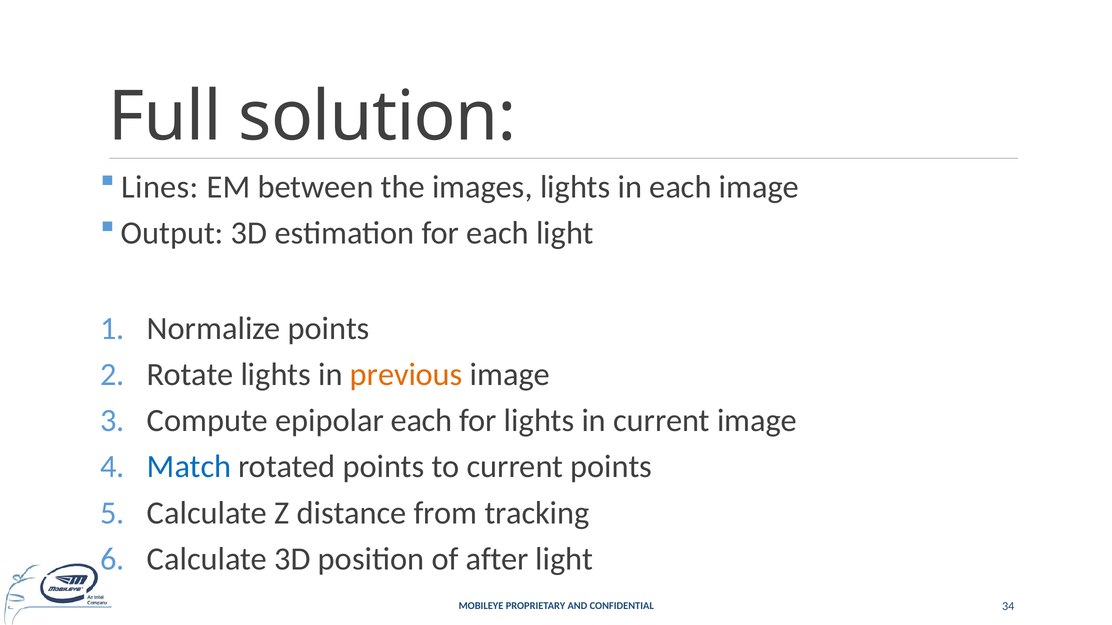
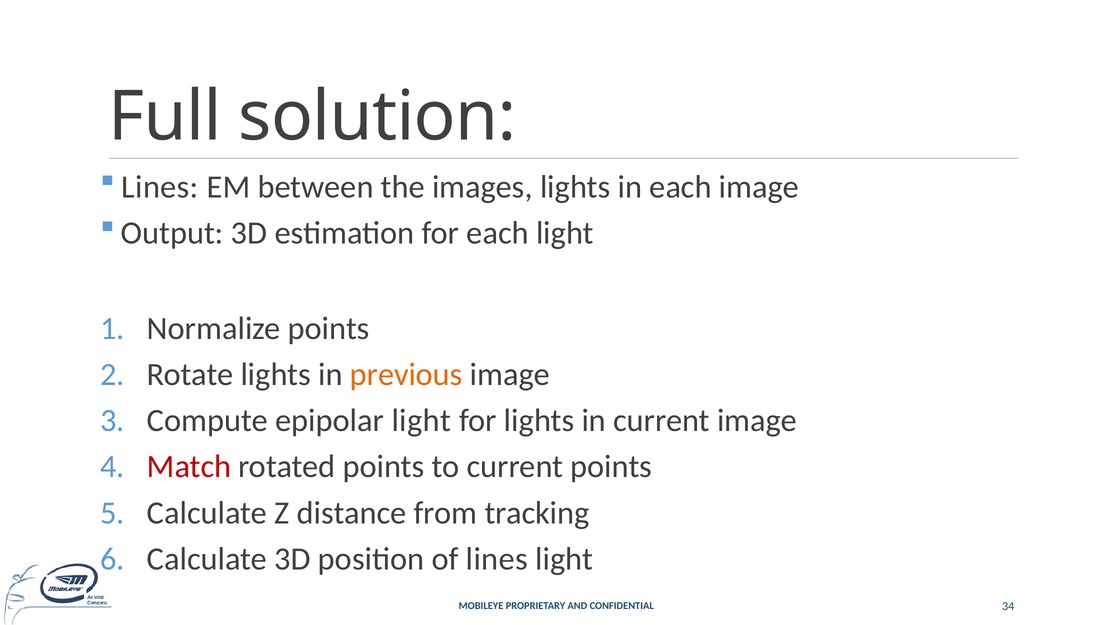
epipolar each: each -> light (421, 421)
Match colour: blue -> red (189, 467)
of after: after -> lines (497, 559)
